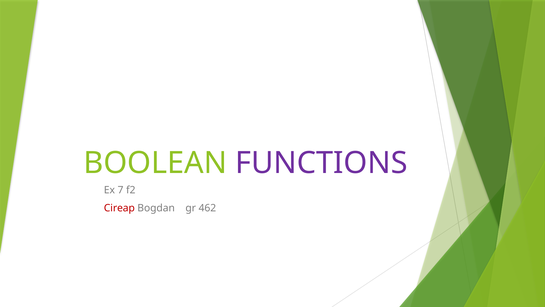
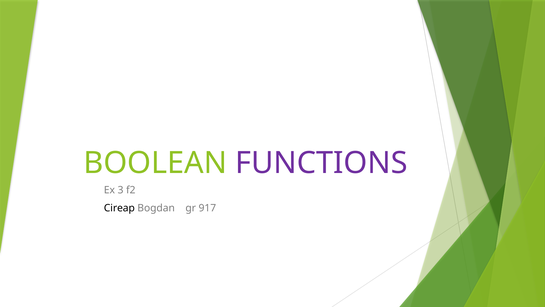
7: 7 -> 3 (121, 190)
Cireap colour: red -> black (119, 208)
462: 462 -> 917 (207, 208)
